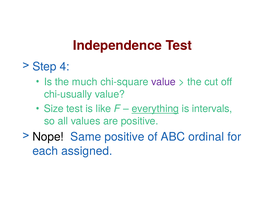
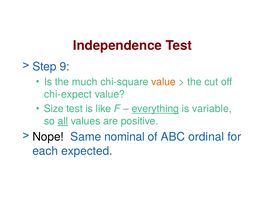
4: 4 -> 9 (65, 67)
value colour: purple -> orange (163, 82)
chi-usually: chi-usually -> chi-expect (68, 94)
intervals: intervals -> variable (212, 109)
all underline: none -> present (63, 121)
Same positive: positive -> nominal (125, 137)
assigned: assigned -> expected (87, 151)
